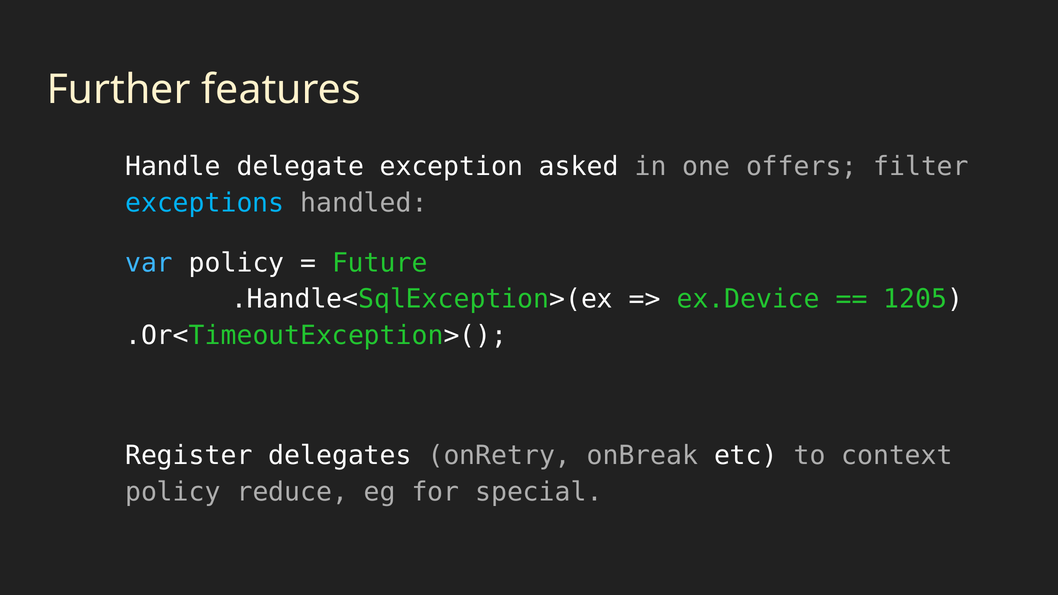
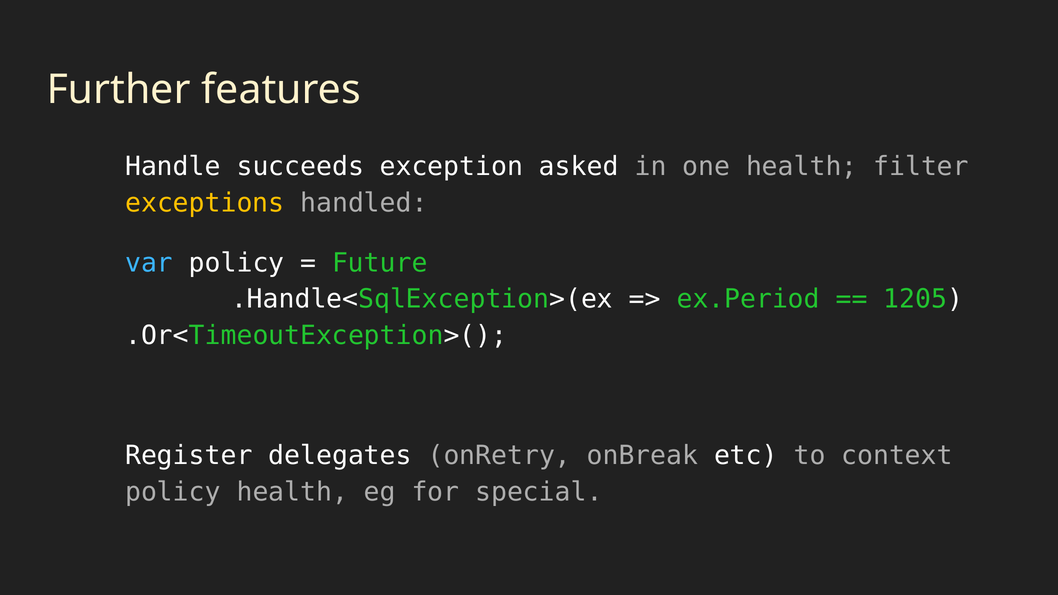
delegate: delegate -> succeeds (300, 166)
one offers: offers -> health (802, 166)
exceptions colour: light blue -> yellow (205, 203)
ex.Device: ex.Device -> ex.Period (748, 299)
policy reduce: reduce -> health (292, 492)
